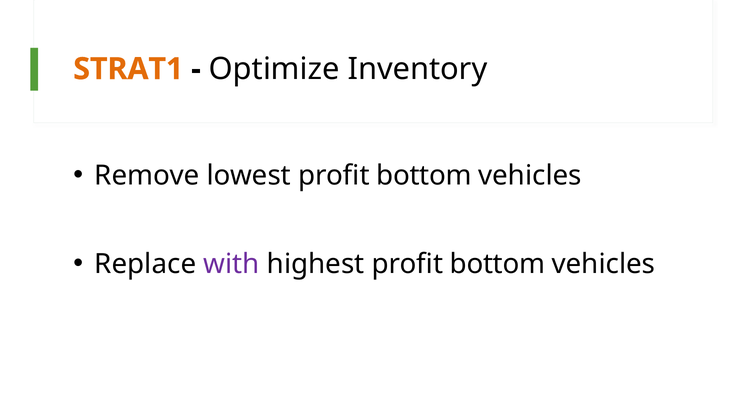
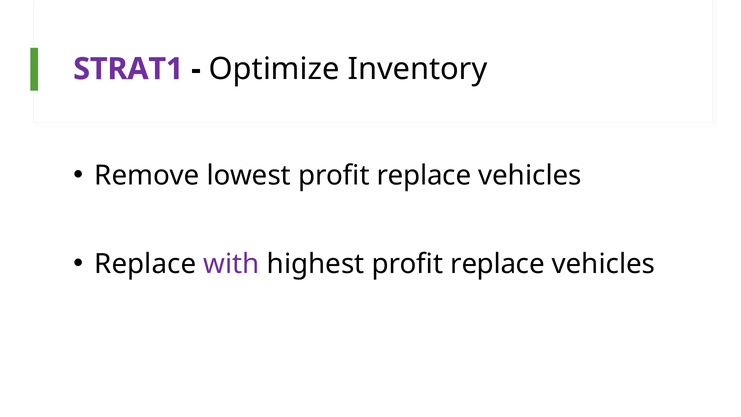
STRAT1 colour: orange -> purple (128, 69)
lowest profit bottom: bottom -> replace (424, 175)
highest profit bottom: bottom -> replace (498, 264)
